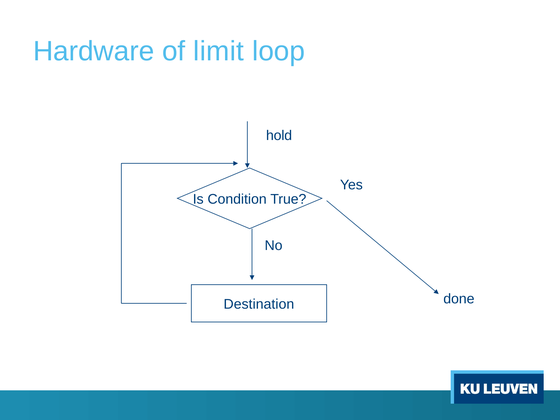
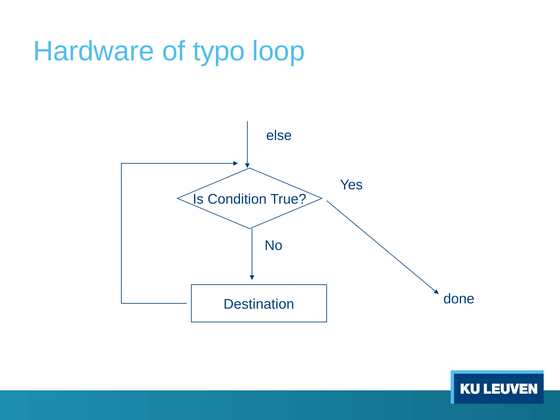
limit: limit -> typo (219, 51)
hold: hold -> else (279, 135)
